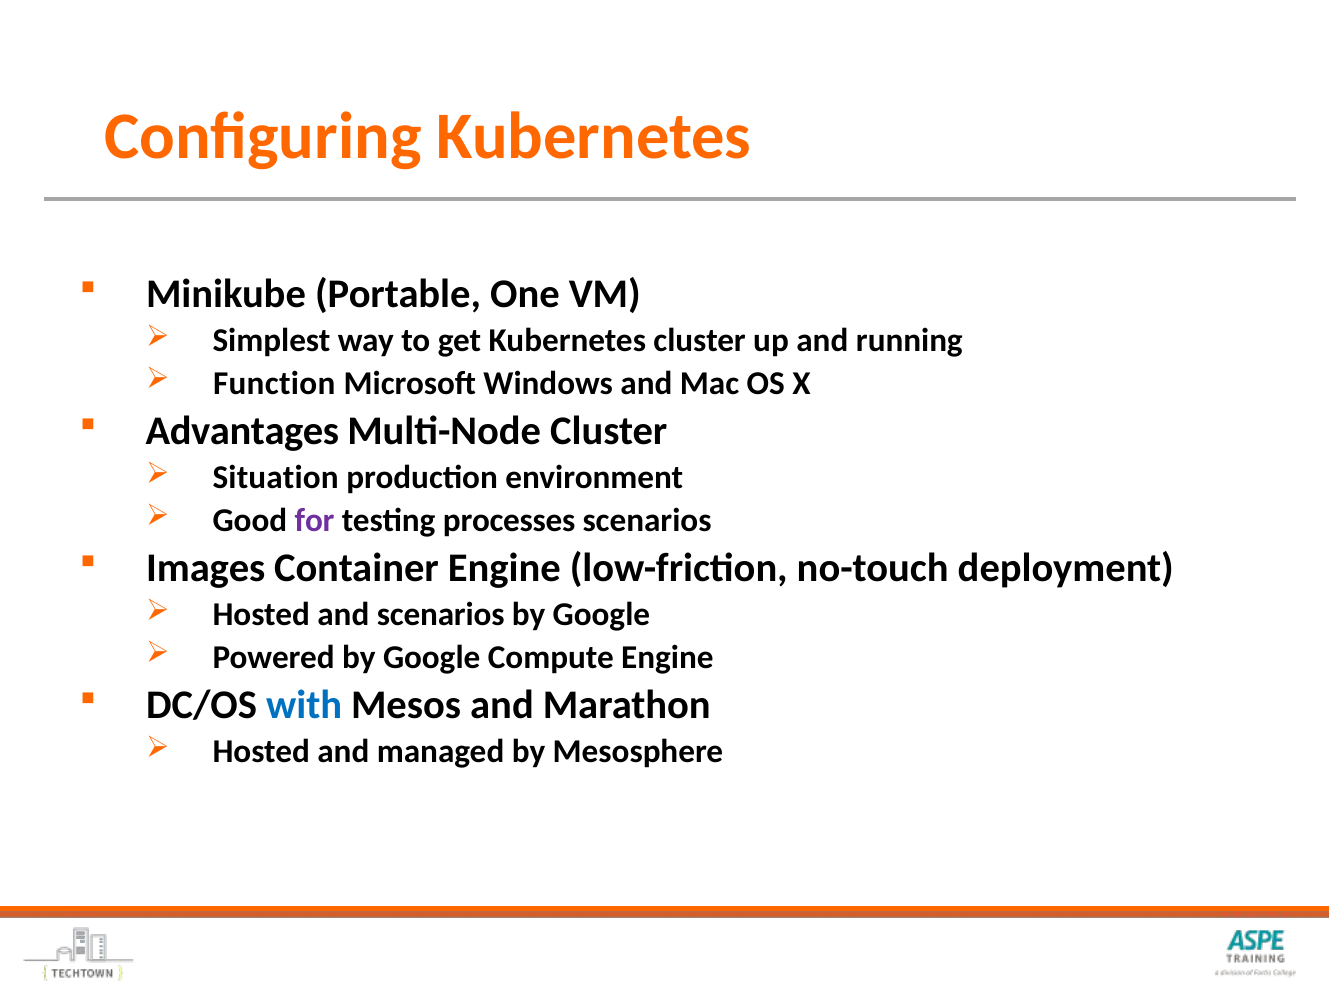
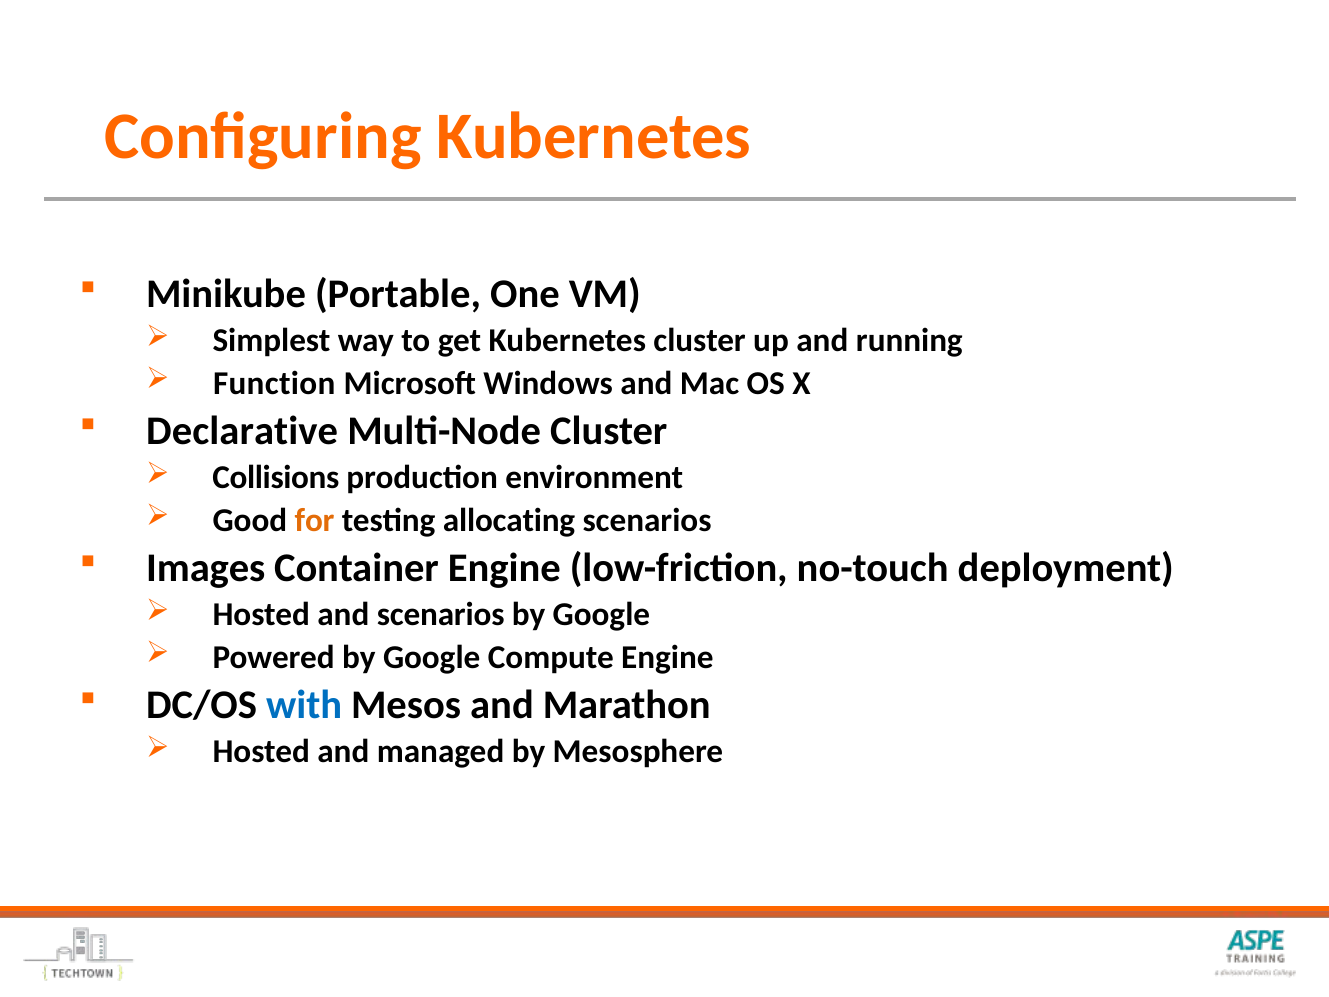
Advantages: Advantages -> Declarative (242, 431)
Situation: Situation -> Collisions (276, 478)
for colour: purple -> orange (315, 520)
processes: processes -> allocating (509, 520)
